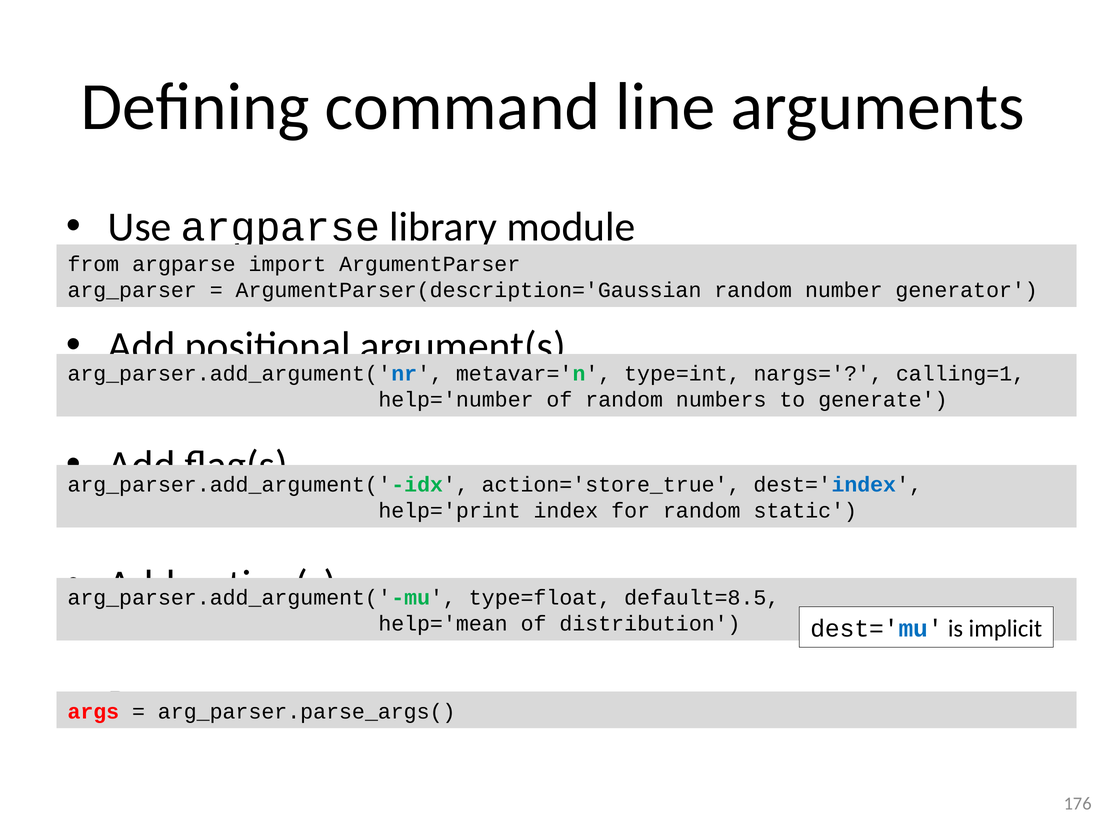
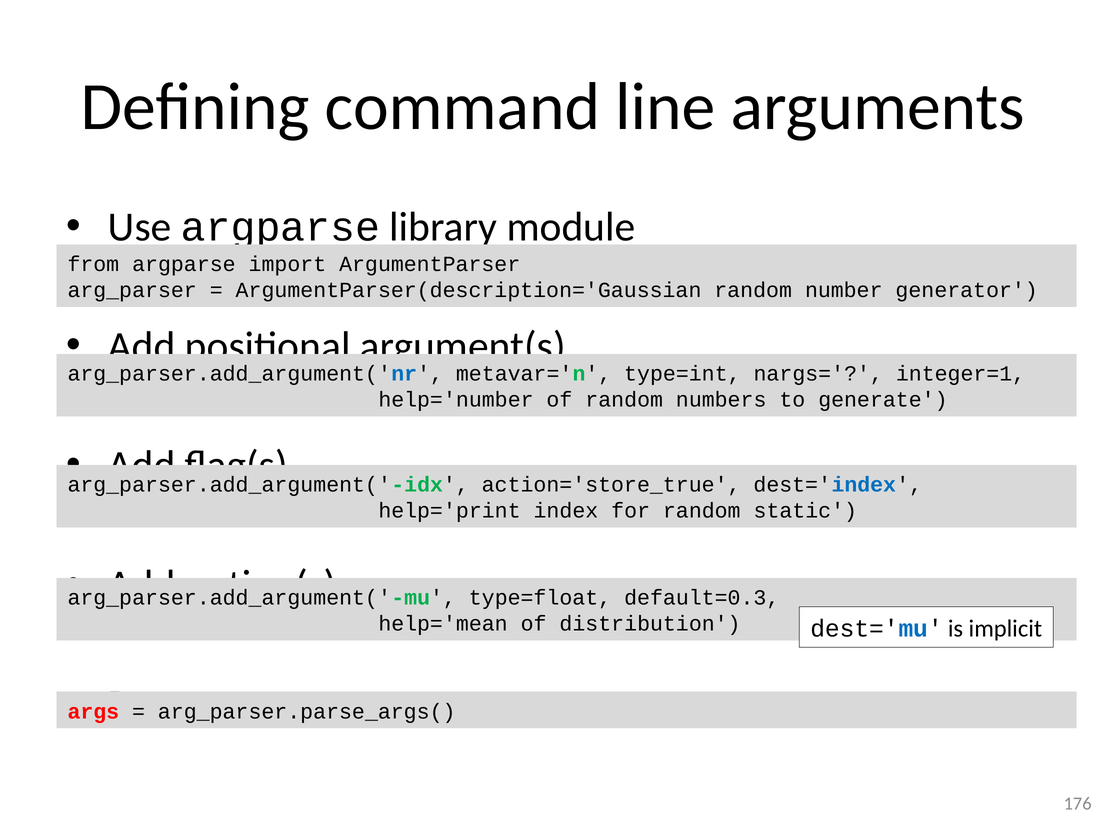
calling=1: calling=1 -> integer=1 (961, 374)
default=8.5: default=8.5 -> default=0.3 (702, 598)
